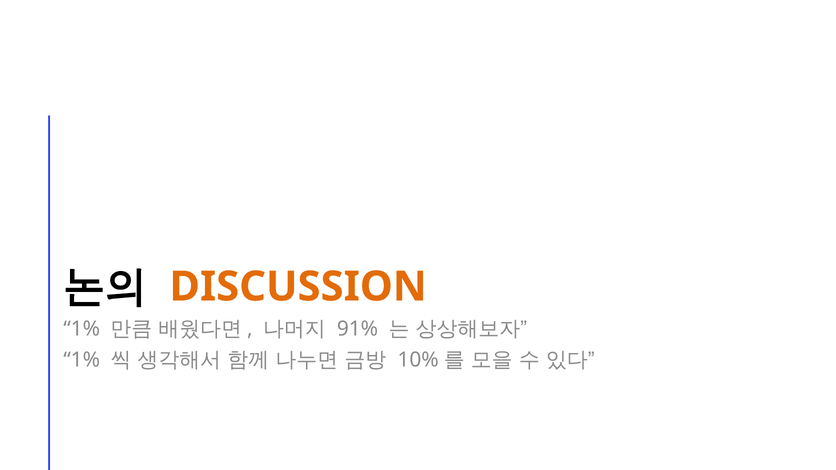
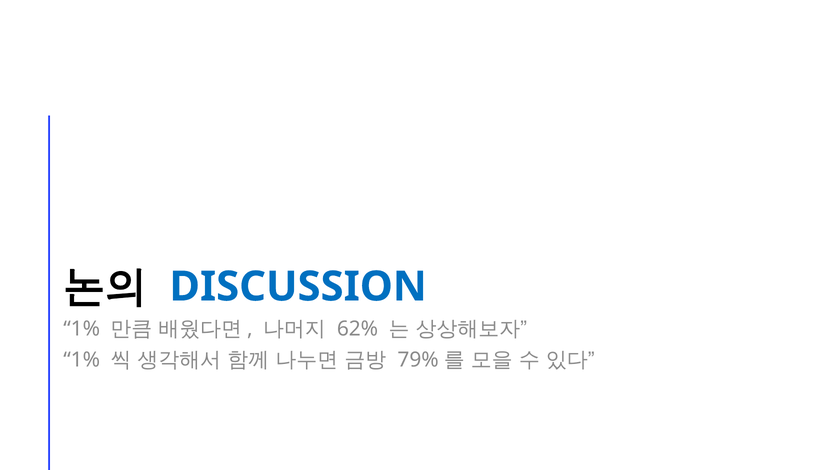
DISCUSSION colour: orange -> blue (298, 287)
91%: 91% -> 62% (358, 329)
10%: 10% -> 79% (418, 360)
